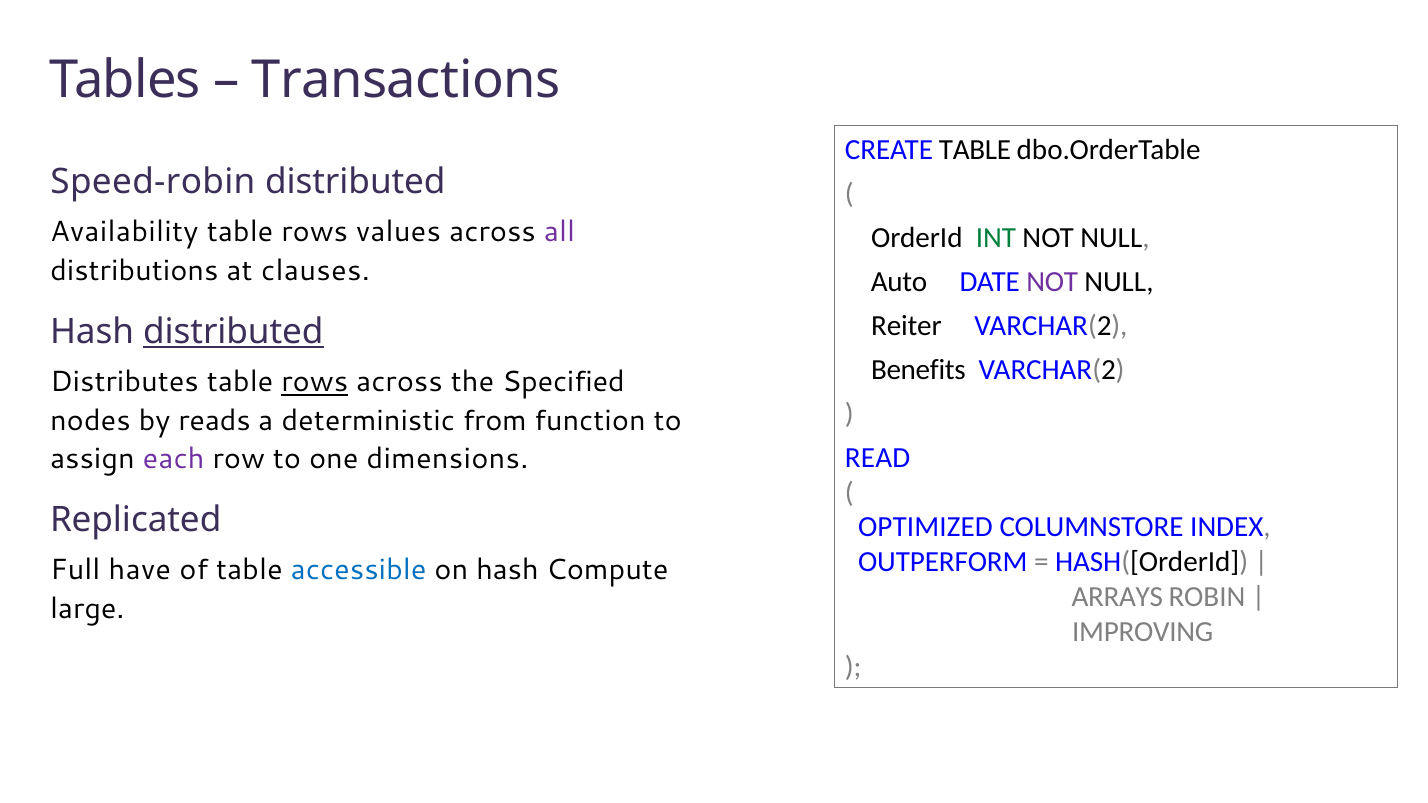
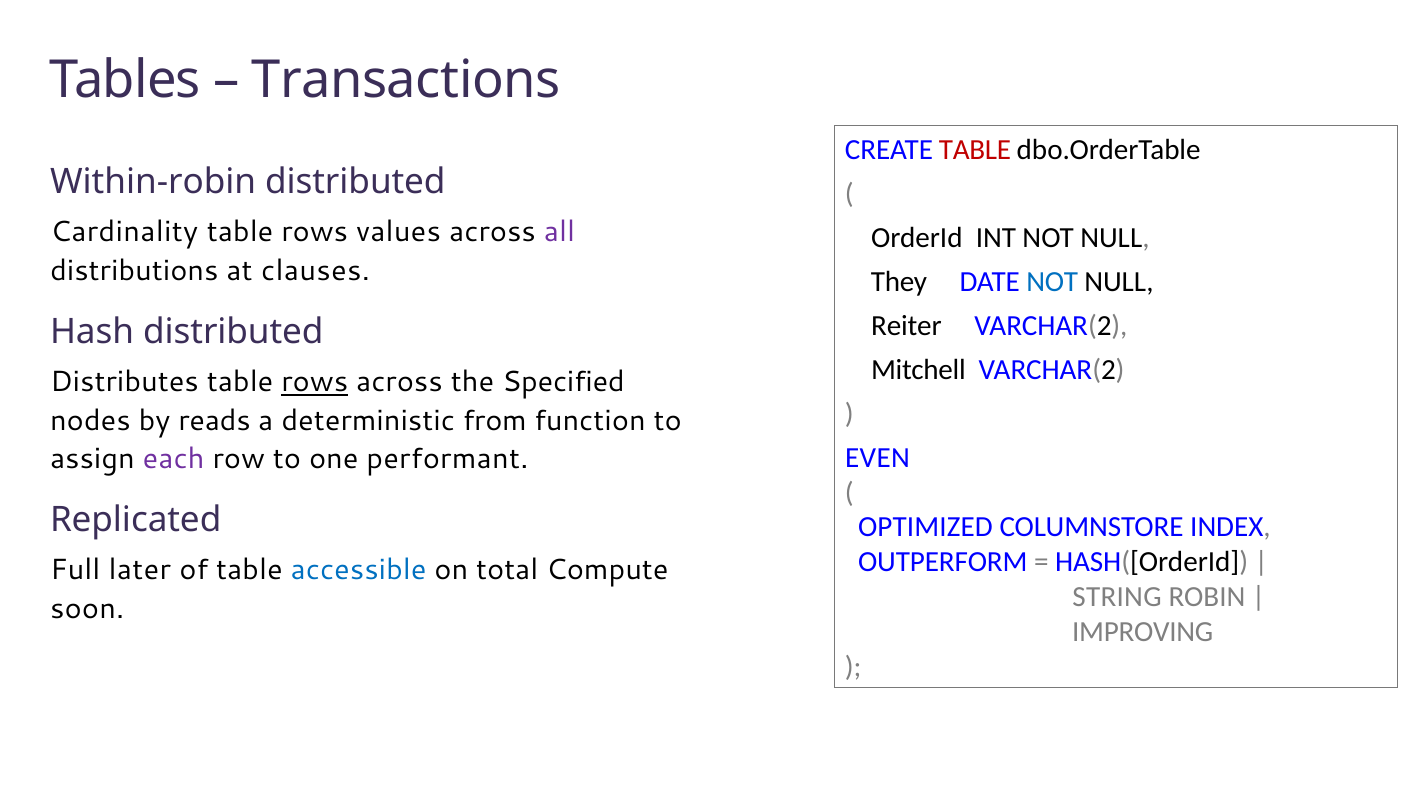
TABLE colour: black -> red (975, 150)
Speed-robin: Speed-robin -> Within-robin (153, 182)
Availability: Availability -> Cardinality (124, 232)
INT colour: green -> black (996, 238)
Auto: Auto -> They (899, 282)
NOT colour: purple -> blue (1052, 282)
distributed underline: present -> none (233, 332)
Benefits: Benefits -> Mitchell (918, 370)
READ: READ -> EVEN (878, 458)
dimensions: dimensions -> performant (447, 459)
have: have -> later (140, 570)
on hash: hash -> total (507, 570)
ARRAYS: ARRAYS -> STRING (1117, 597)
large: large -> soon (87, 609)
